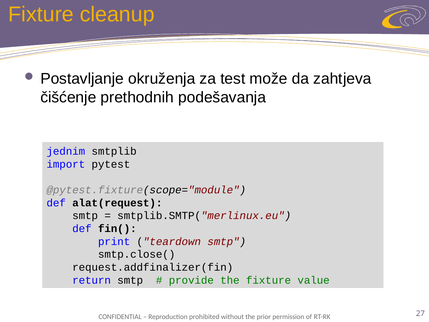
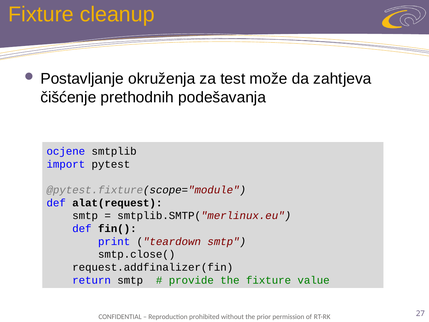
jednim: jednim -> ocjene (66, 151)
